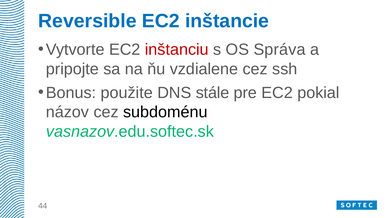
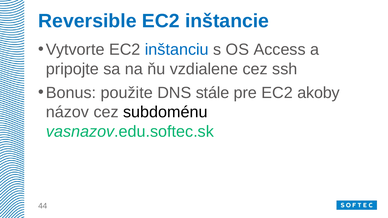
inštanciu colour: red -> blue (177, 50)
Správa: Správa -> Access (280, 50)
pokial: pokial -> akoby (319, 93)
